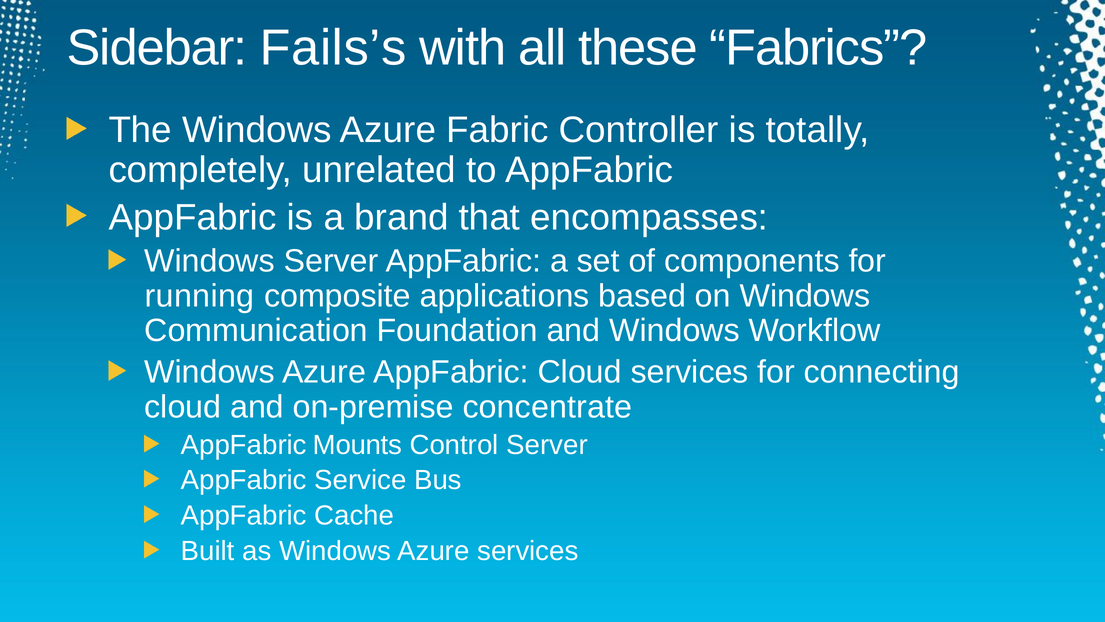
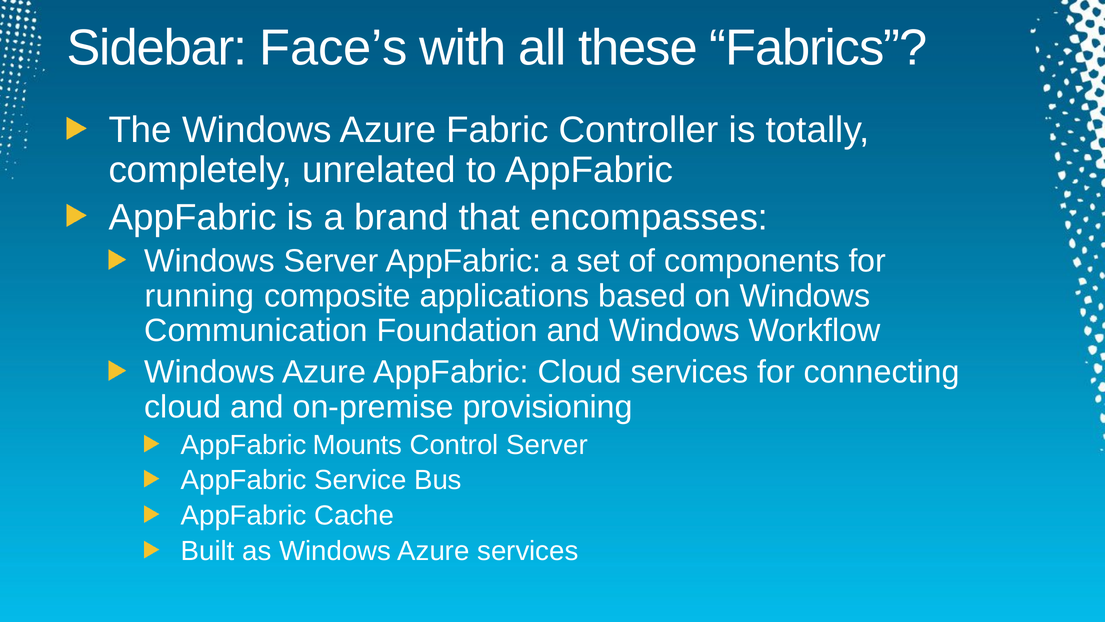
Fails’s: Fails’s -> Face’s (334, 48)
concentrate: concentrate -> provisioning (548, 407)
